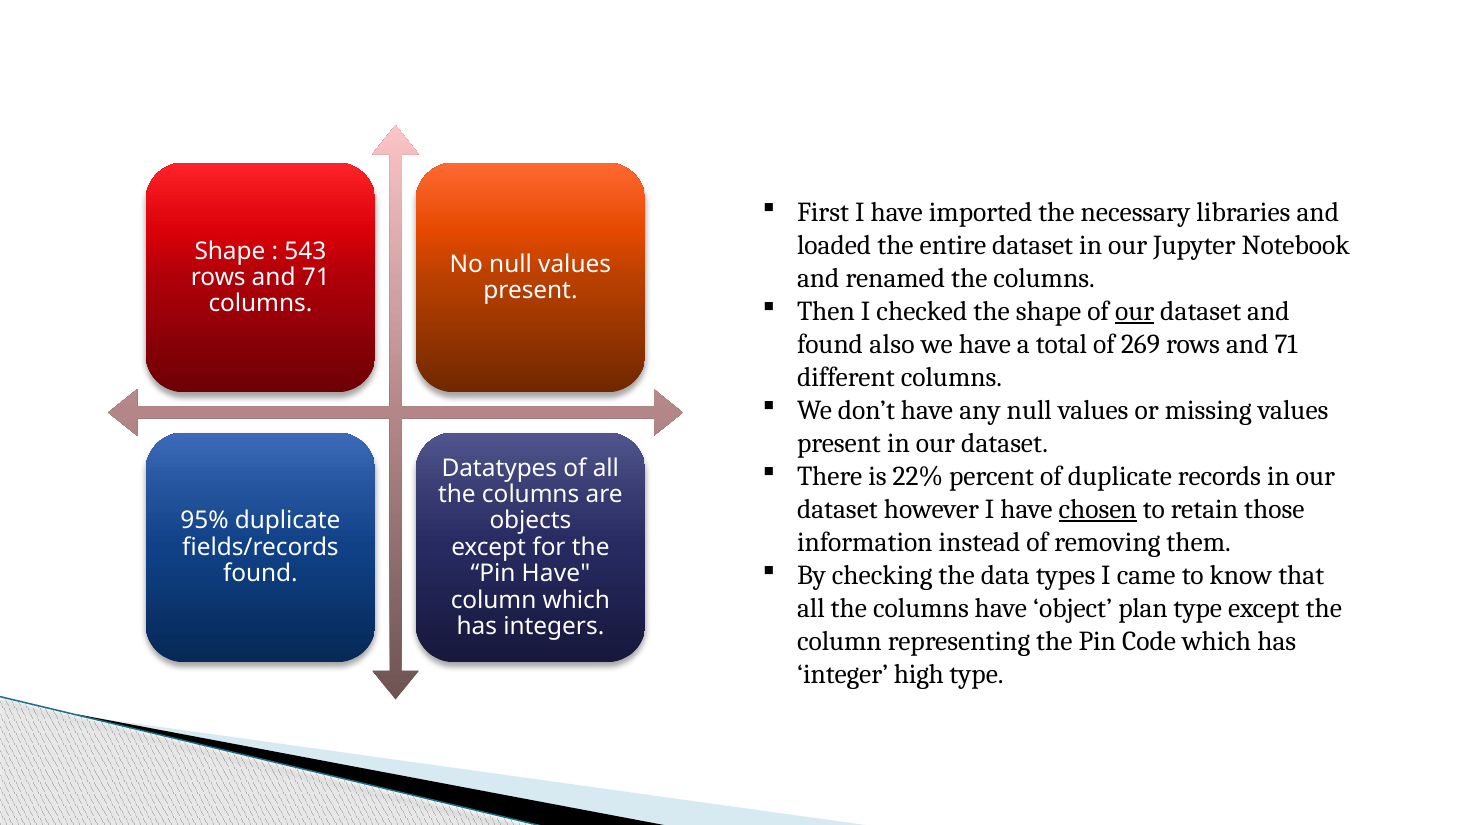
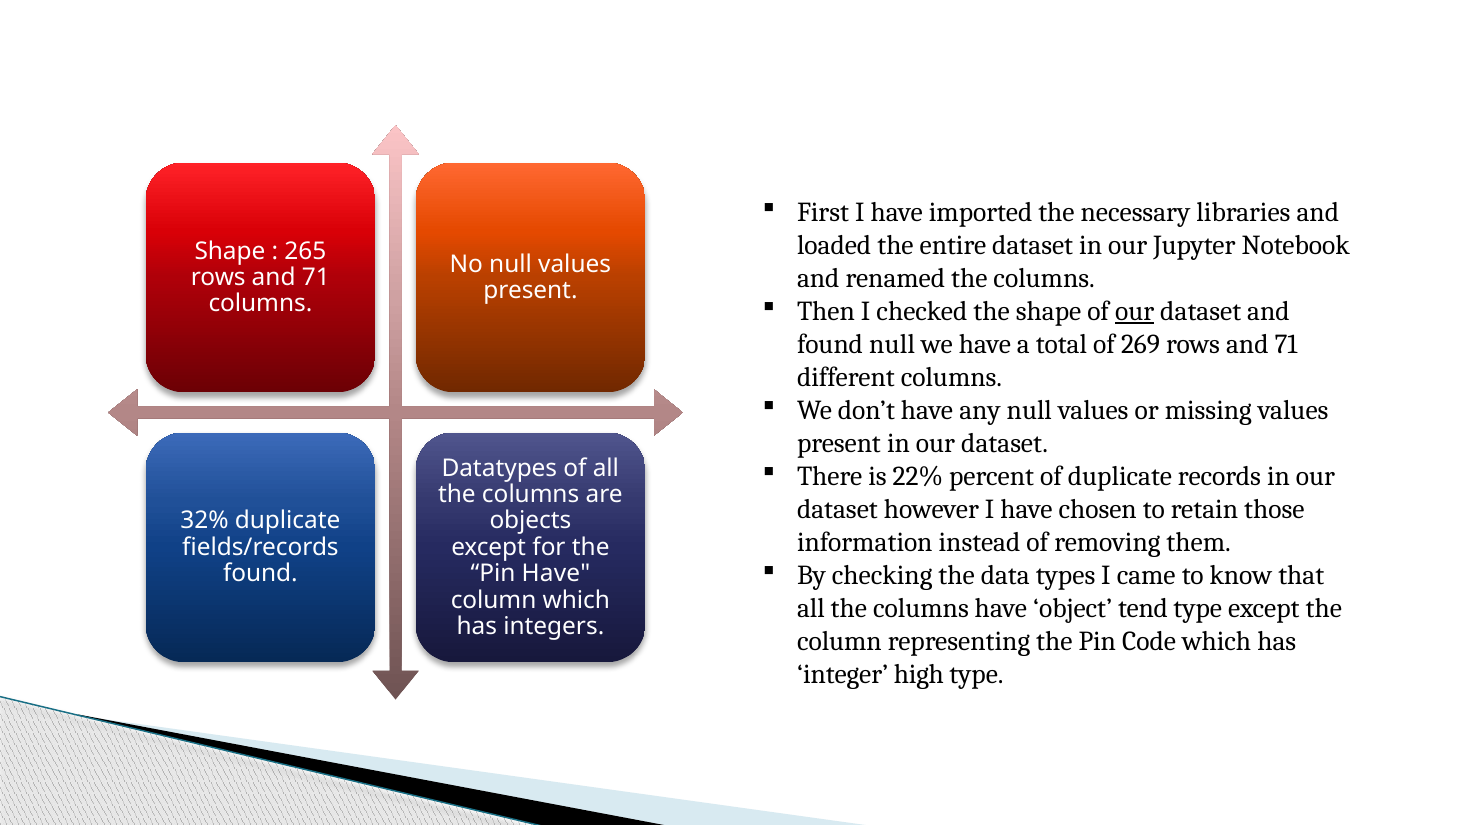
543: 543 -> 265 (305, 251)
found also: also -> null (892, 345)
chosen underline: present -> none (1098, 510)
95%: 95% -> 32% (205, 521)
plan: plan -> tend (1143, 609)
